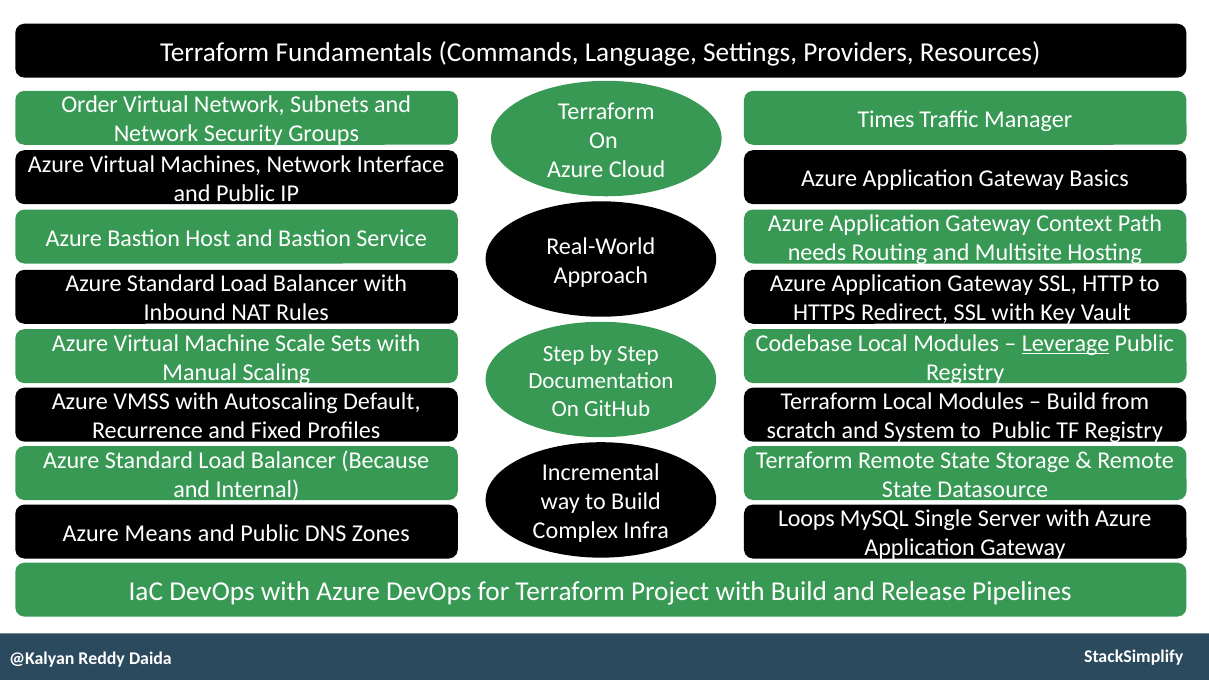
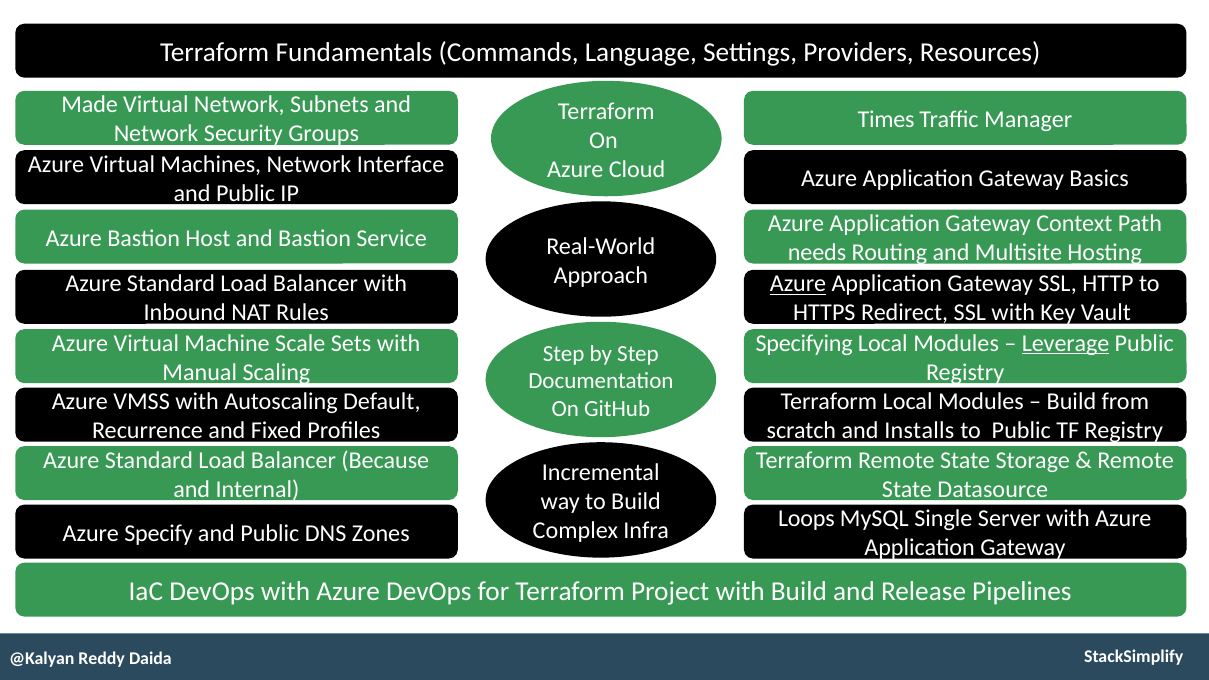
Order: Order -> Made (90, 105)
Azure underline: none -> present (798, 284)
Codebase: Codebase -> Specifying (804, 343)
System: System -> Installs (919, 431)
Means: Means -> Specify (159, 533)
